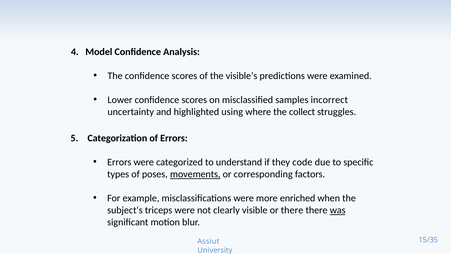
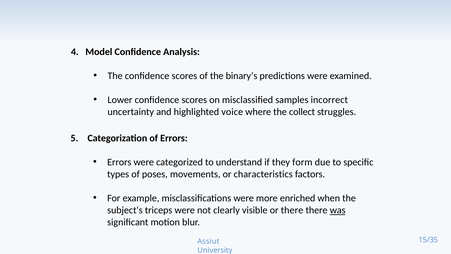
visible’s: visible’s -> binary’s (242, 76)
using: using -> voice (232, 112)
code: code -> form (302, 162)
movements underline: present -> none (195, 174)
corresponding: corresponding -> characteristics (263, 174)
